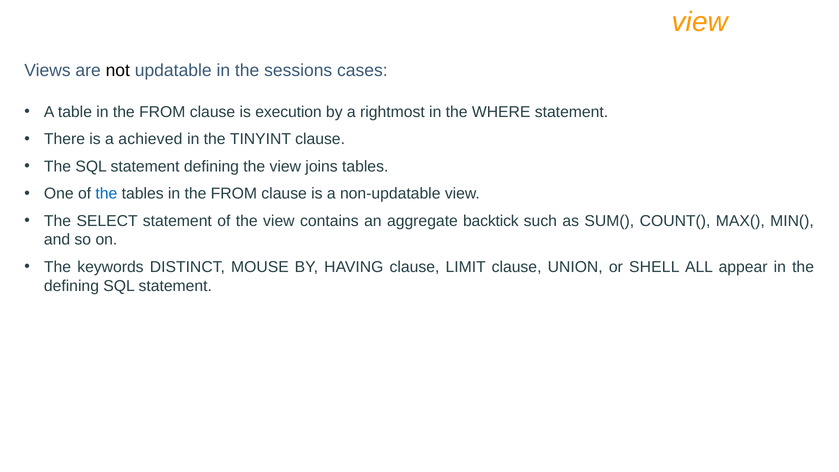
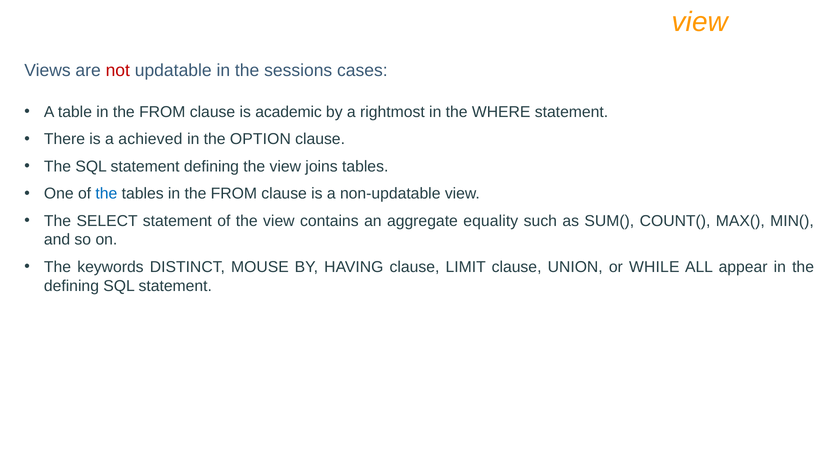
not colour: black -> red (118, 70)
execution: execution -> academic (289, 112)
TINYINT: TINYINT -> OPTION (260, 139)
backtick: backtick -> equality (491, 221)
SHELL: SHELL -> WHILE (654, 267)
